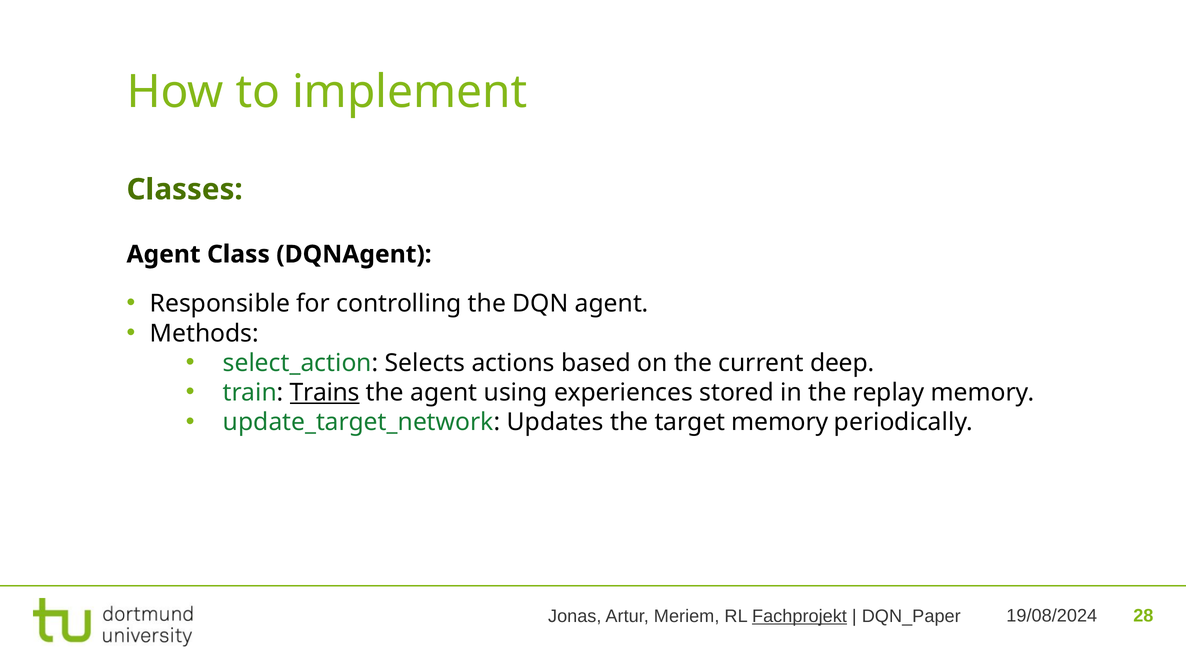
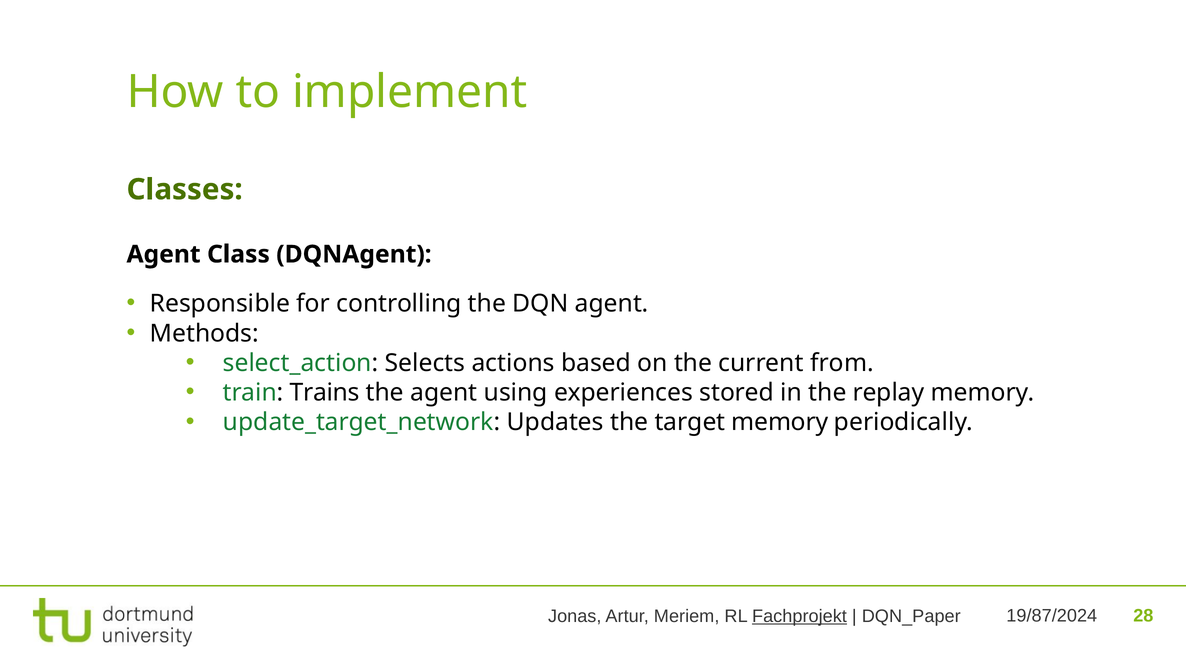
deep: deep -> from (842, 363)
Trains underline: present -> none (325, 393)
19/08/2024: 19/08/2024 -> 19/87/2024 (1052, 616)
